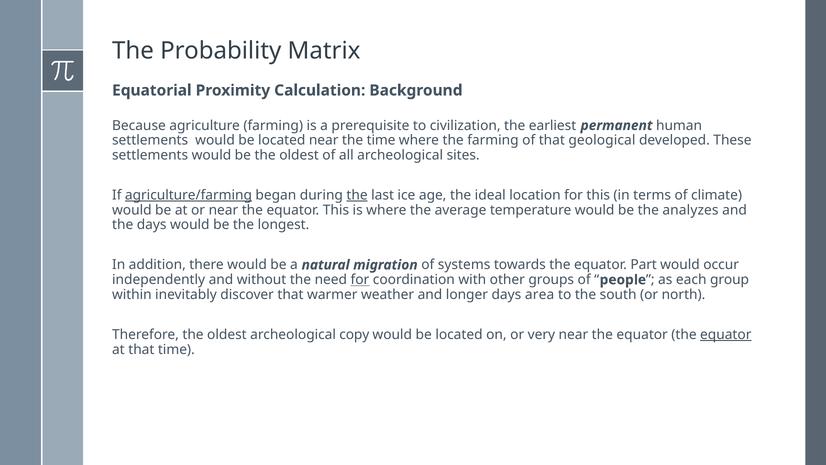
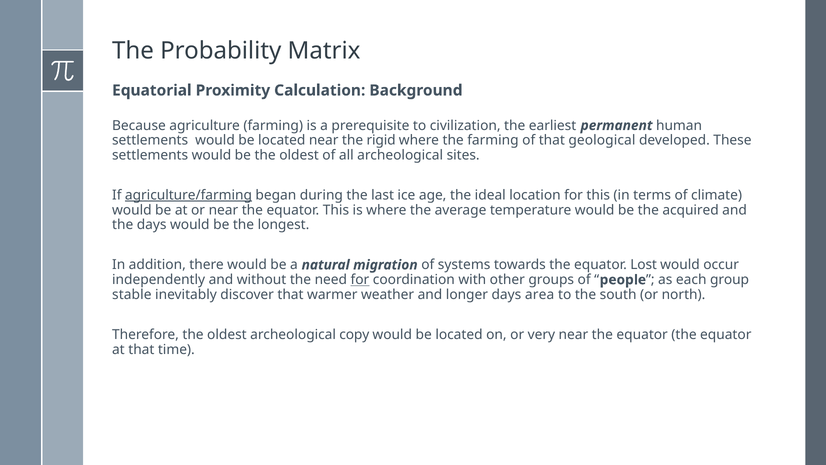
the time: time -> rigid (381, 140)
the underline: present -> none (357, 195)
analyzes: analyzes -> acquired (691, 210)
Part: Part -> Lost (644, 265)
within: within -> stable (132, 294)
equator underline: present -> none (726, 334)
